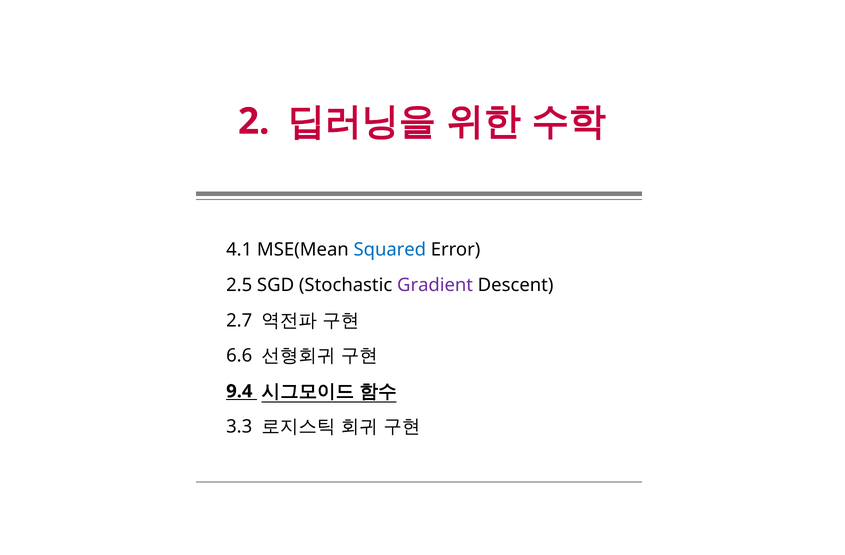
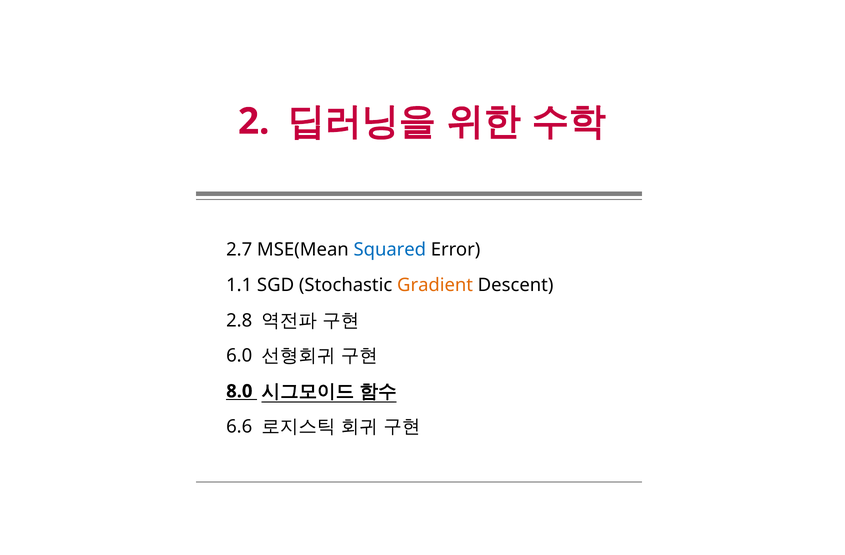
4.1: 4.1 -> 2.7 (239, 250)
2.5: 2.5 -> 1.1 (239, 285)
Gradient colour: purple -> orange (435, 285)
2.7: 2.7 -> 2.8 (239, 321)
6.6: 6.6 -> 6.0 (239, 356)
9.4: 9.4 -> 8.0 (239, 391)
3.3: 3.3 -> 6.6 (239, 427)
